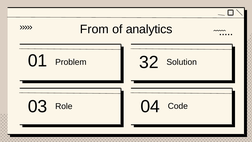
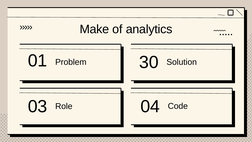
From: From -> Make (94, 29)
32: 32 -> 30 (149, 62)
